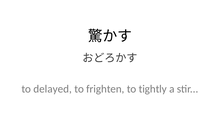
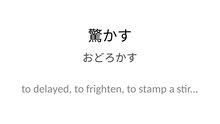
tightly: tightly -> stamp (153, 89)
